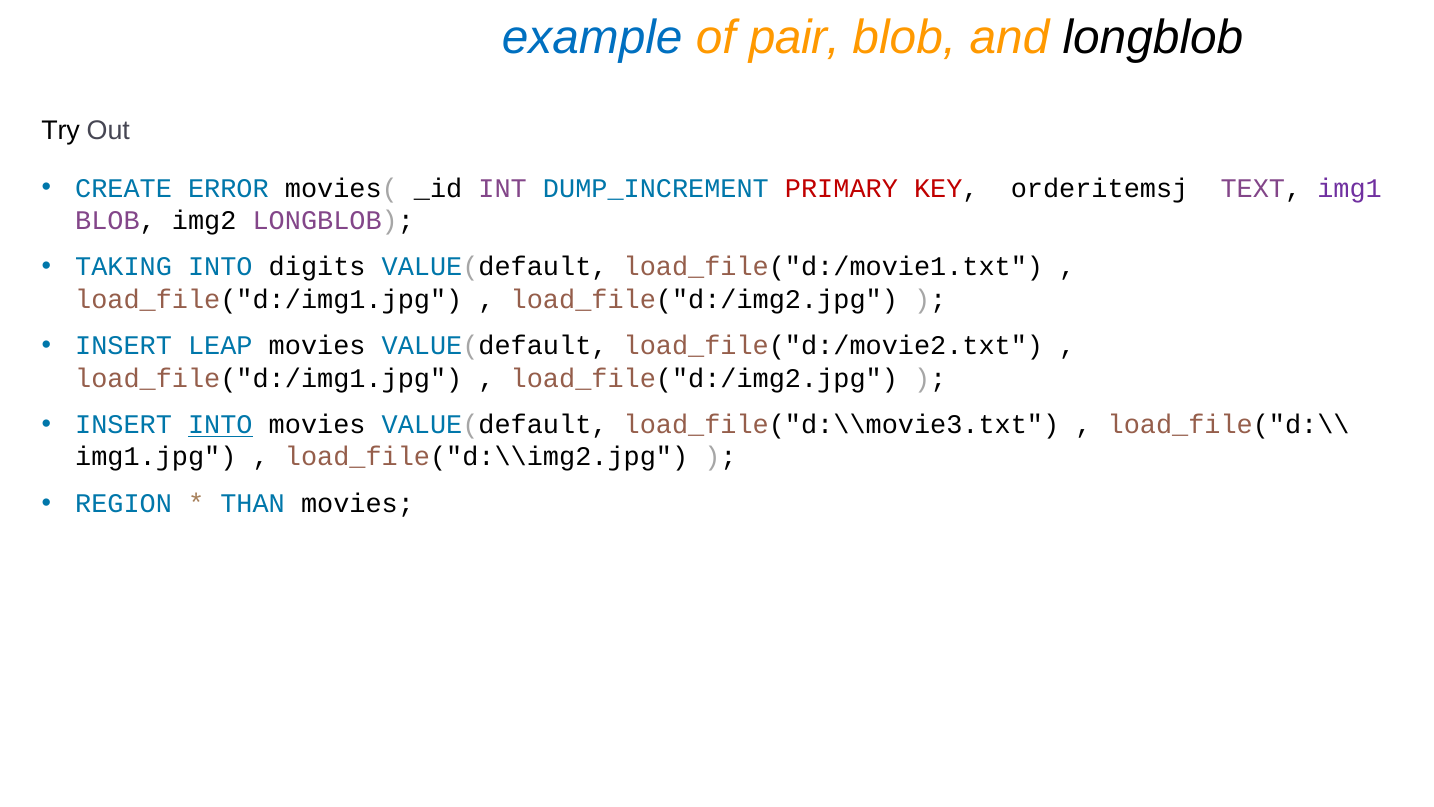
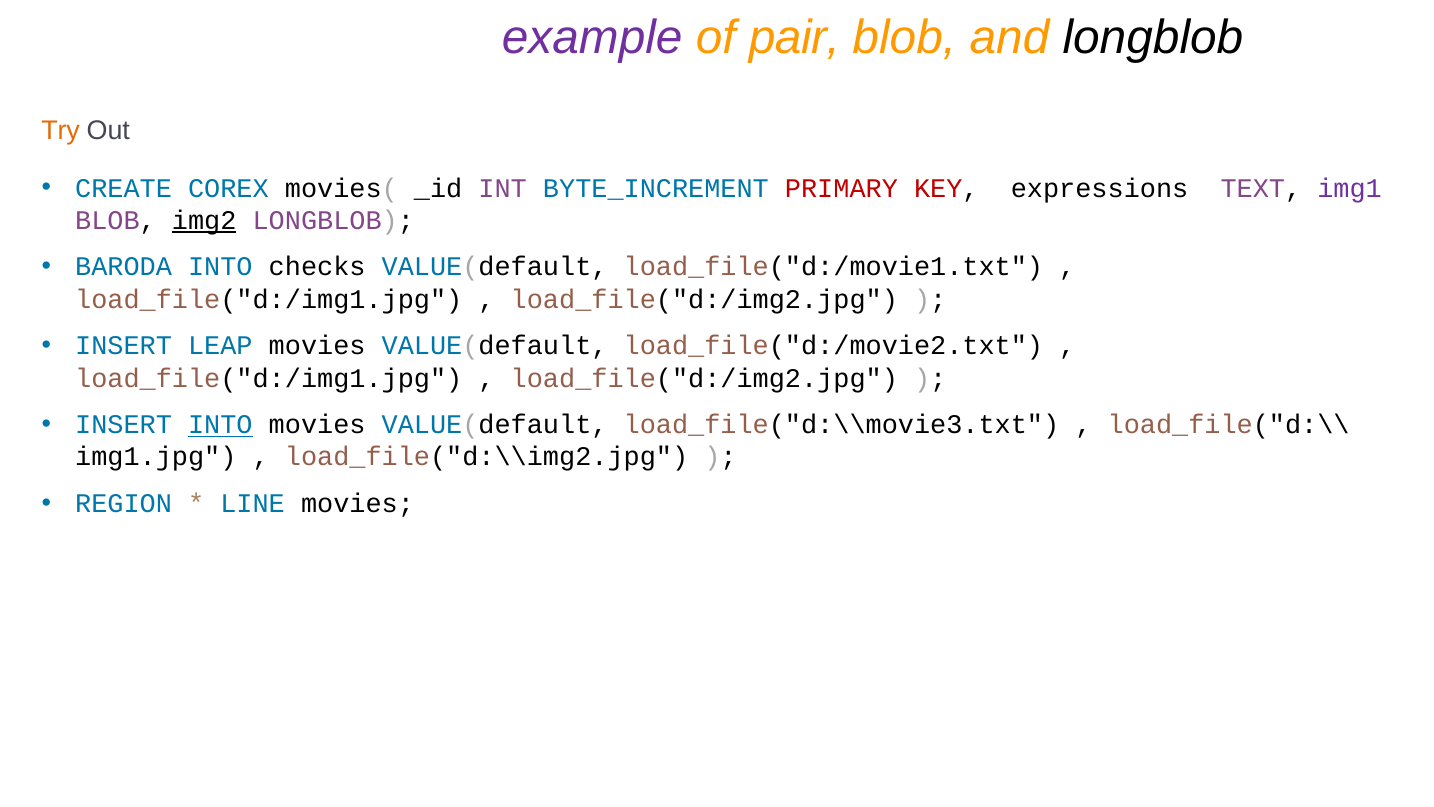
example colour: blue -> purple (592, 37)
Try colour: black -> orange (61, 131)
ERROR: ERROR -> COREX (228, 188)
DUMP_INCREMENT: DUMP_INCREMENT -> BYTE_INCREMENT (656, 188)
orderitemsj: orderitemsj -> expressions (1100, 188)
img2 underline: none -> present (204, 220)
TAKING: TAKING -> BARODA (124, 267)
digits: digits -> checks (317, 267)
THAN: THAN -> LINE (253, 503)
